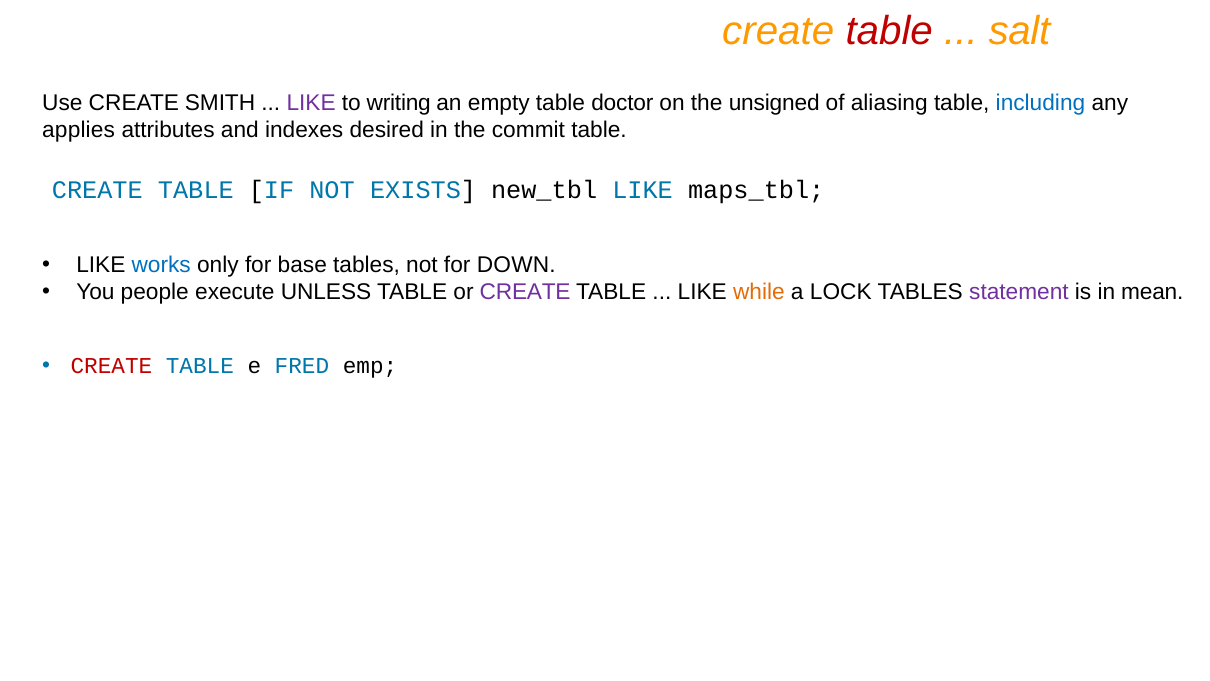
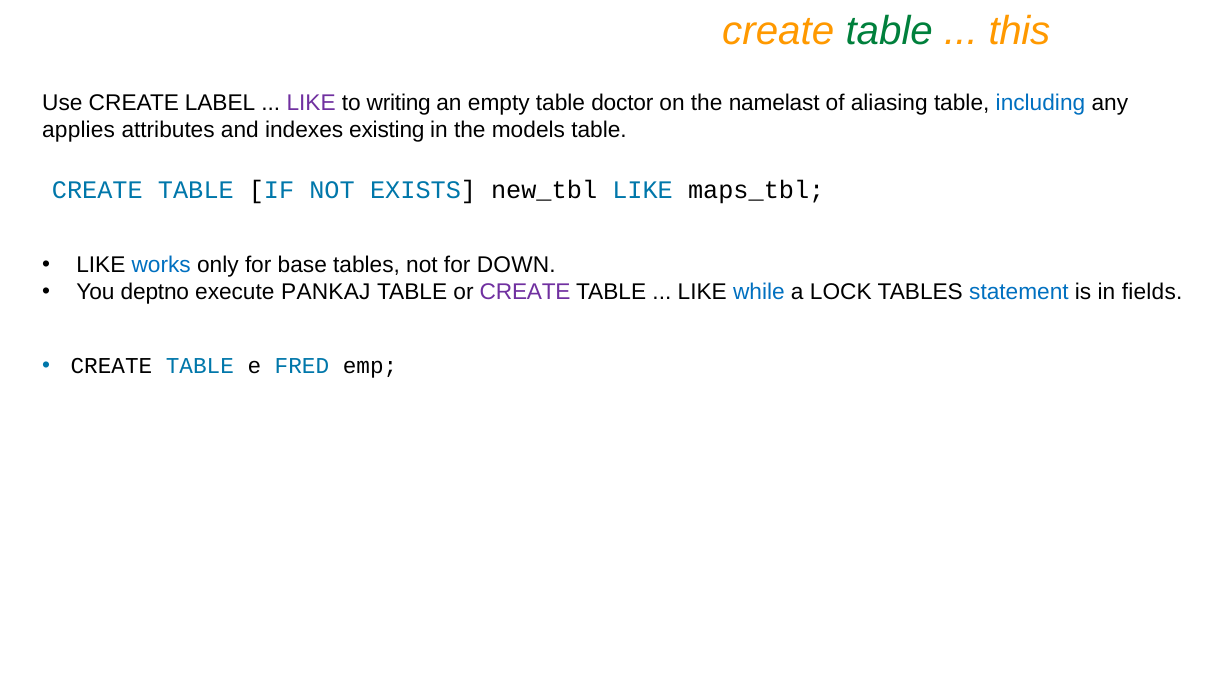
table colour: red -> green (889, 31)
salt: salt -> this (1019, 31)
SMITH: SMITH -> LABEL (220, 103)
unsigned: unsigned -> namelast (774, 103)
desired: desired -> existing (387, 130)
commit: commit -> models (528, 130)
people: people -> deptno (155, 292)
UNLESS: UNLESS -> PANKAJ (326, 292)
while colour: orange -> blue (759, 292)
statement colour: purple -> blue (1019, 292)
mean: mean -> fields (1152, 292)
CREATE colour: red -> black (111, 366)
